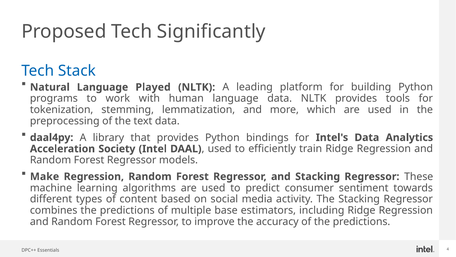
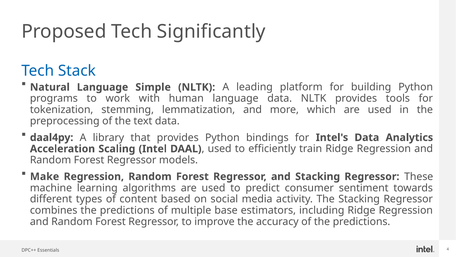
Played: Played -> Simple (153, 87)
Society: Society -> Scaling (117, 149)
